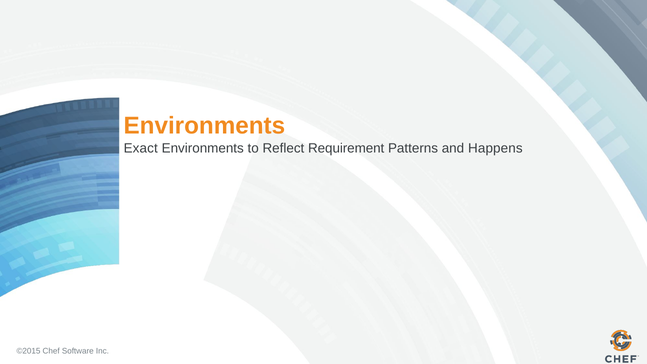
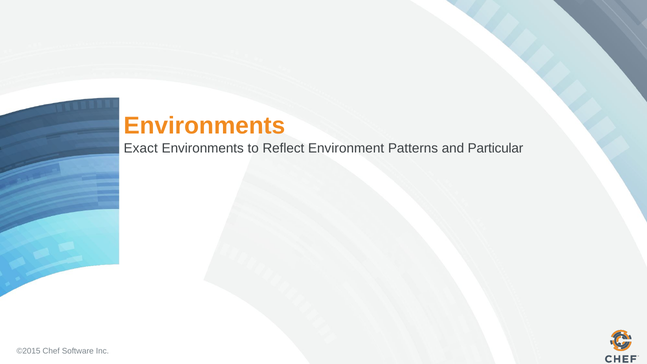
Requirement: Requirement -> Environment (346, 148)
Happens: Happens -> Particular (495, 148)
